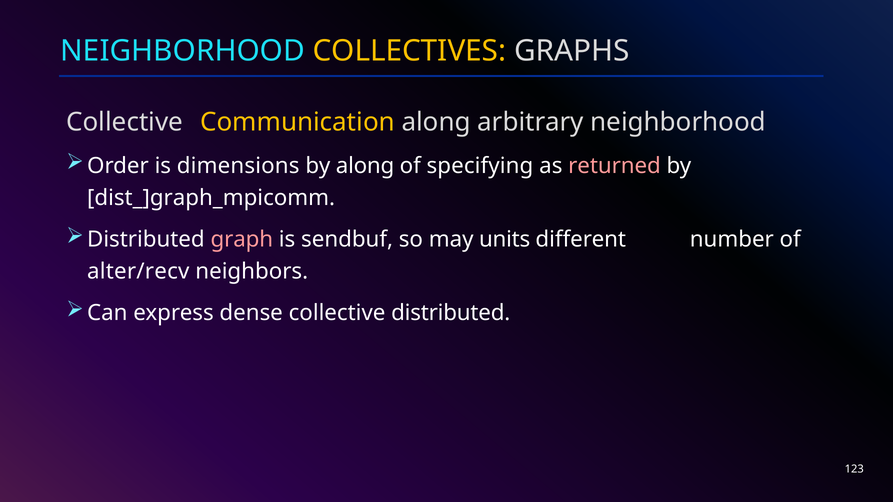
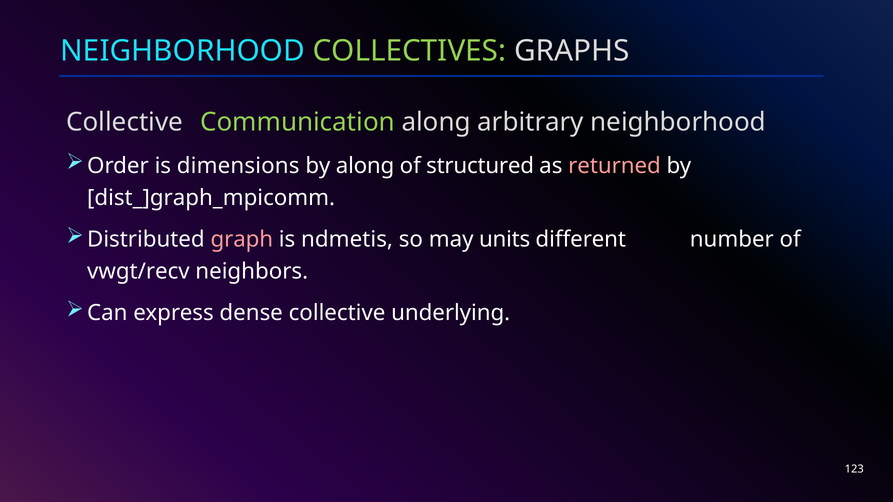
COLLECTIVES colour: yellow -> light green (409, 51)
Communication colour: yellow -> light green (298, 122)
specifying: specifying -> structured (480, 166)
sendbuf: sendbuf -> ndmetis (347, 239)
alter/recv: alter/recv -> vwgt/recv (138, 272)
collective distributed: distributed -> underlying (451, 313)
